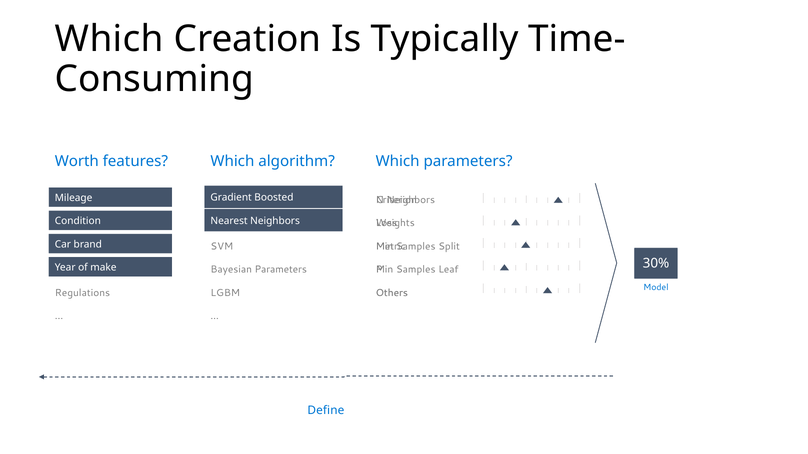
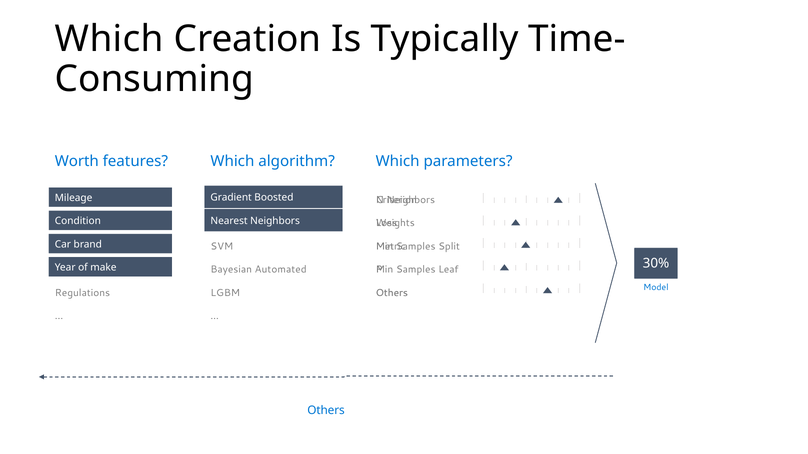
Bayesian Parameters: Parameters -> Automated (281, 270)
Define: Define -> Others (326, 411)
